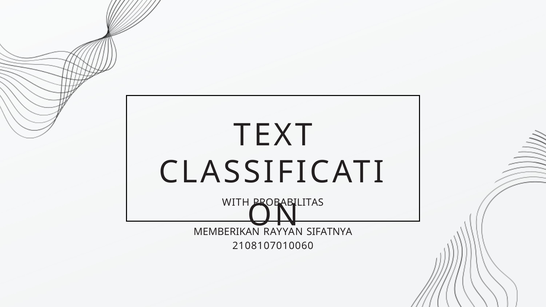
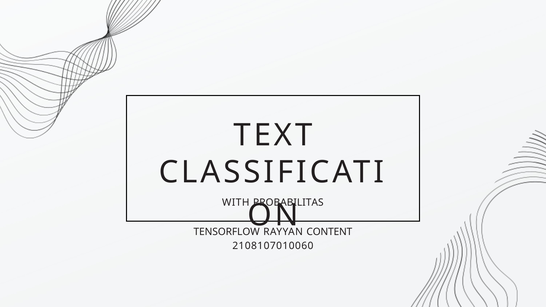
MEMBERIKAN: MEMBERIKAN -> TENSORFLOW (227, 232)
SIFATNYA: SIFATNYA -> CONTENT (329, 232)
